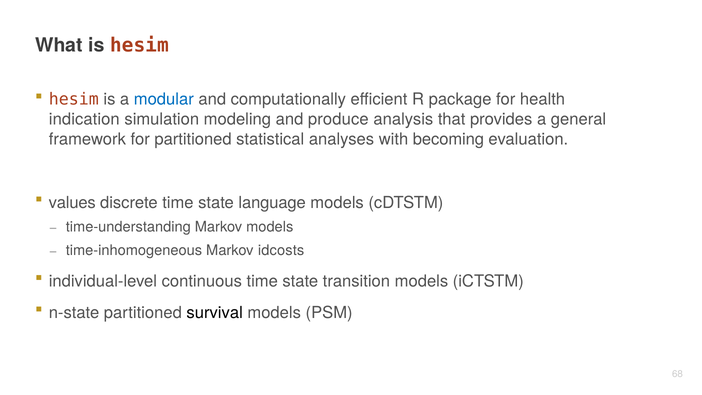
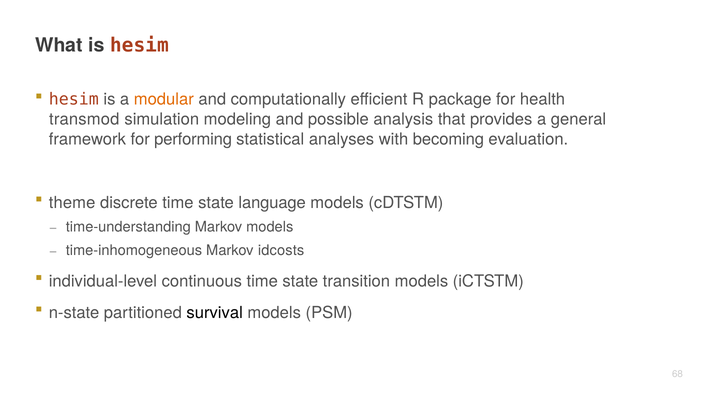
modular colour: blue -> orange (164, 99)
indication: indication -> transmod (84, 119)
produce: produce -> possible (338, 119)
for partitioned: partitioned -> performing (193, 139)
values: values -> theme (72, 203)
